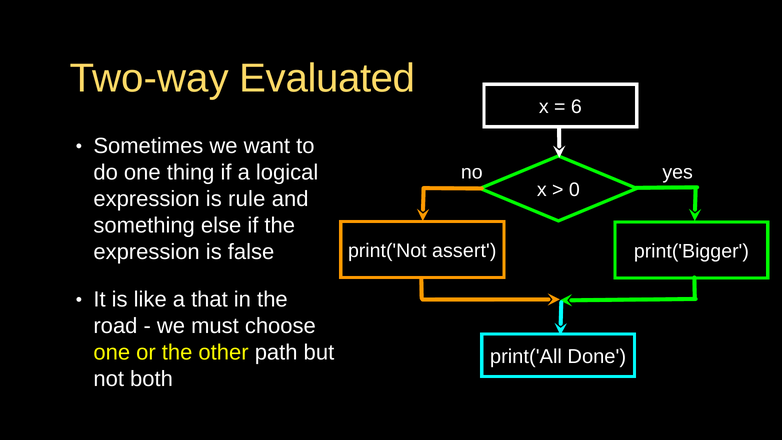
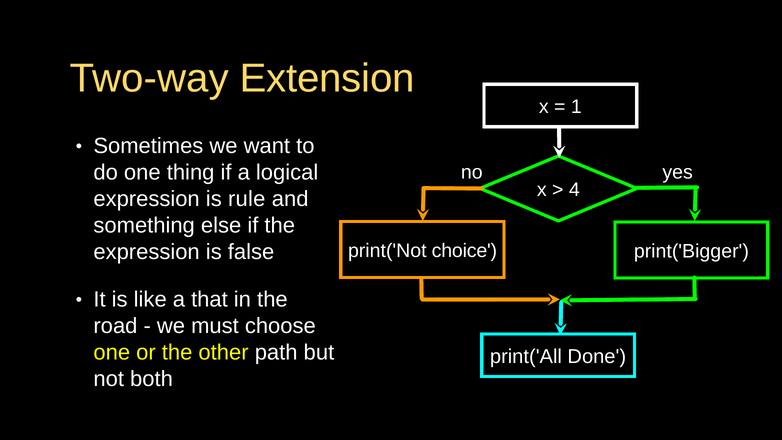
Evaluated: Evaluated -> Extension (327, 78)
6: 6 -> 1 (576, 107)
0: 0 -> 4 (574, 190)
assert: assert -> choice (464, 251)
